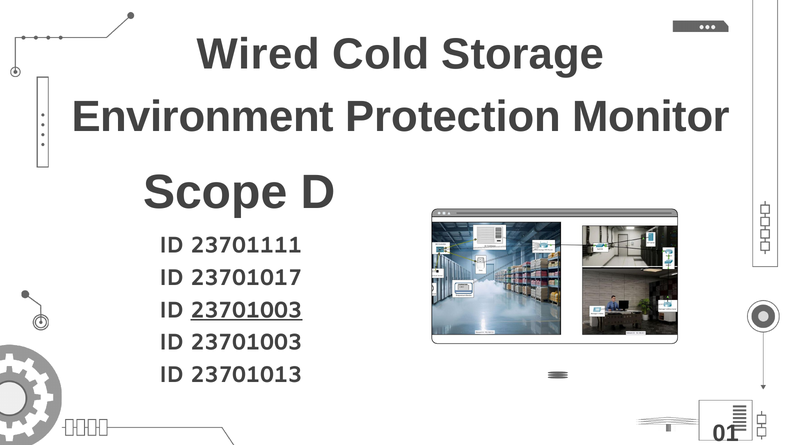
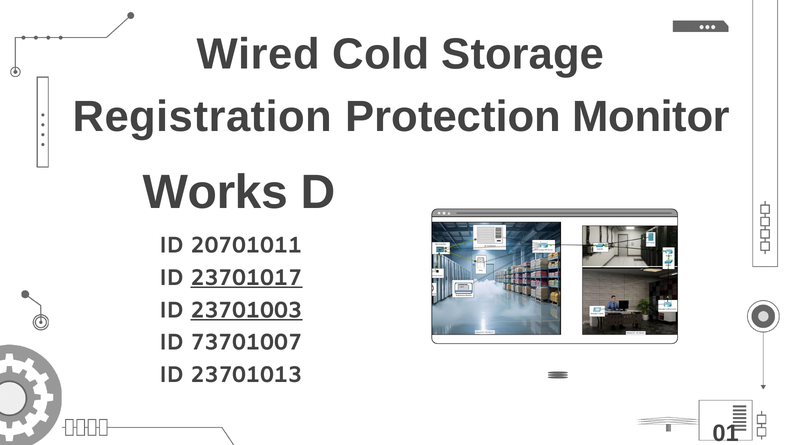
Environment: Environment -> Registration (202, 117)
Scope: Scope -> Works (215, 192)
23701111: 23701111 -> 20701011 (246, 245)
23701017 underline: none -> present (246, 278)
23701003: 23701003 -> 73701007 (246, 342)
